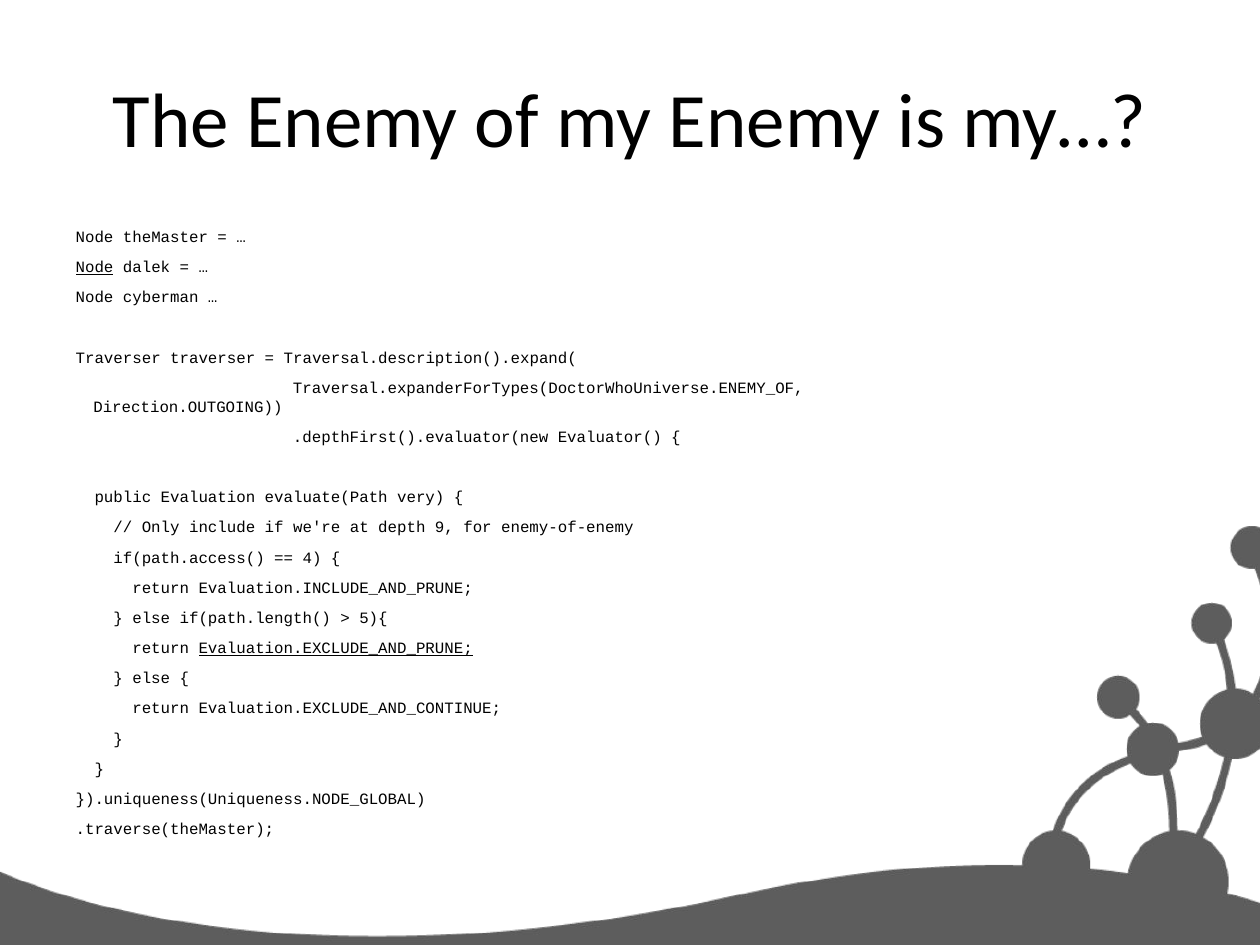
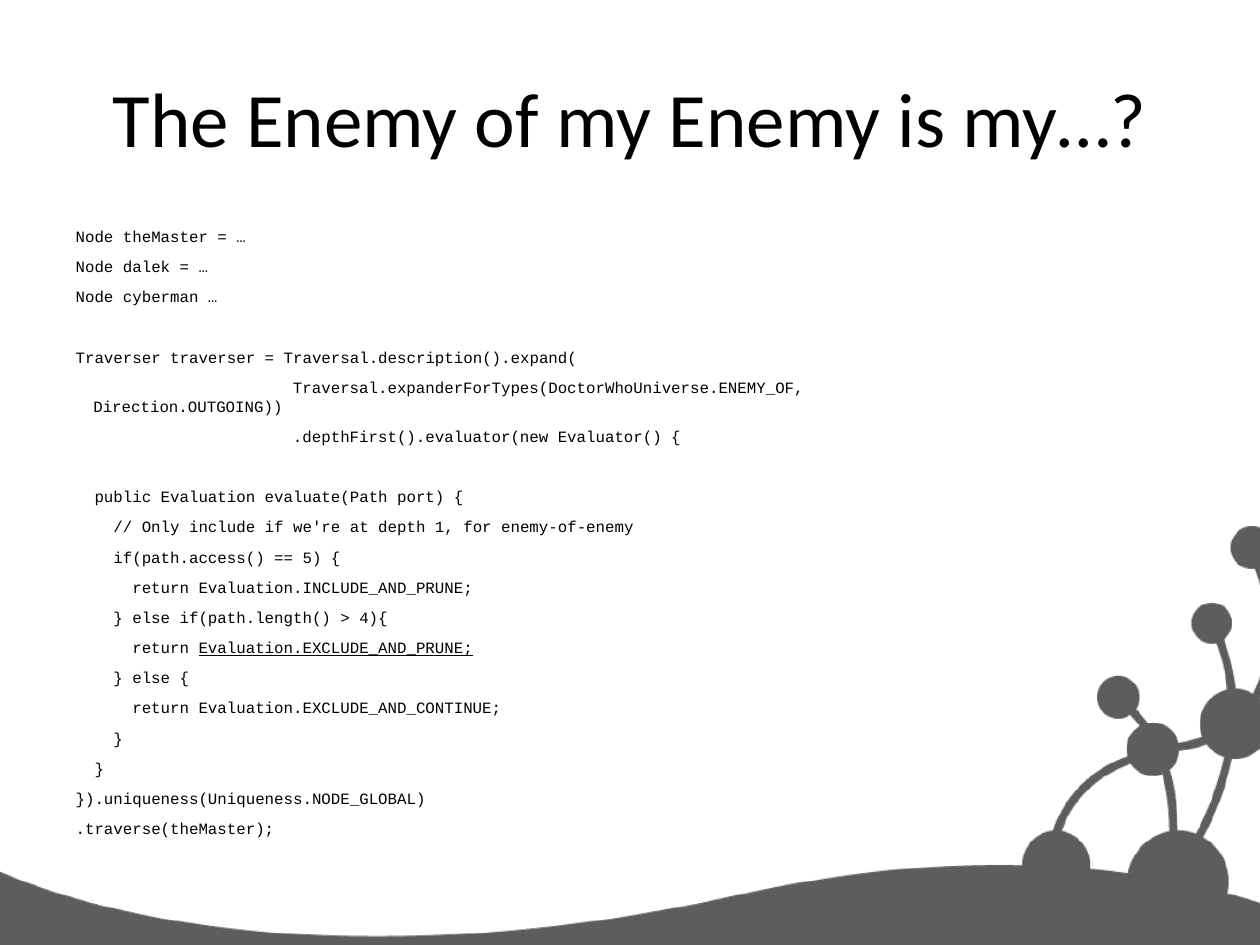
Node underline: present -> none (95, 268)
very: very -> port (421, 498)
9: 9 -> 1 (444, 528)
4: 4 -> 5 (312, 558)
5){: 5){ -> 4){ (373, 618)
